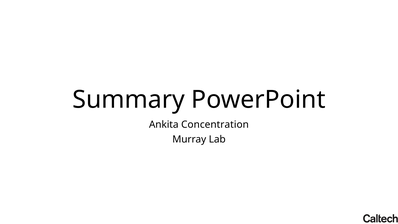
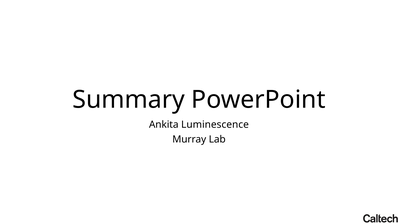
Concentration: Concentration -> Luminescence (215, 124)
